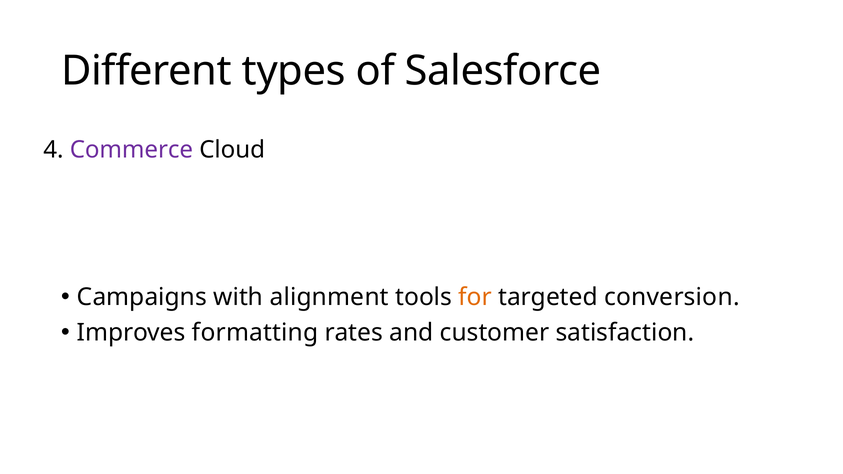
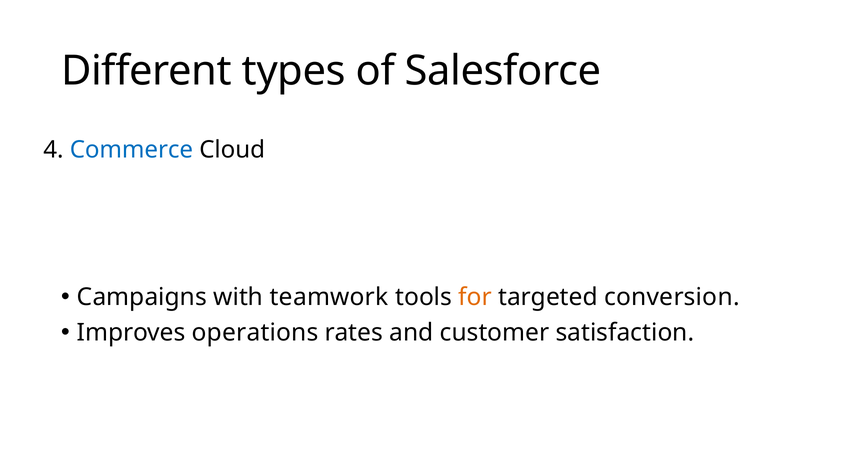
Commerce colour: purple -> blue (131, 150)
alignment: alignment -> teamwork (329, 297)
formatting: formatting -> operations (255, 333)
